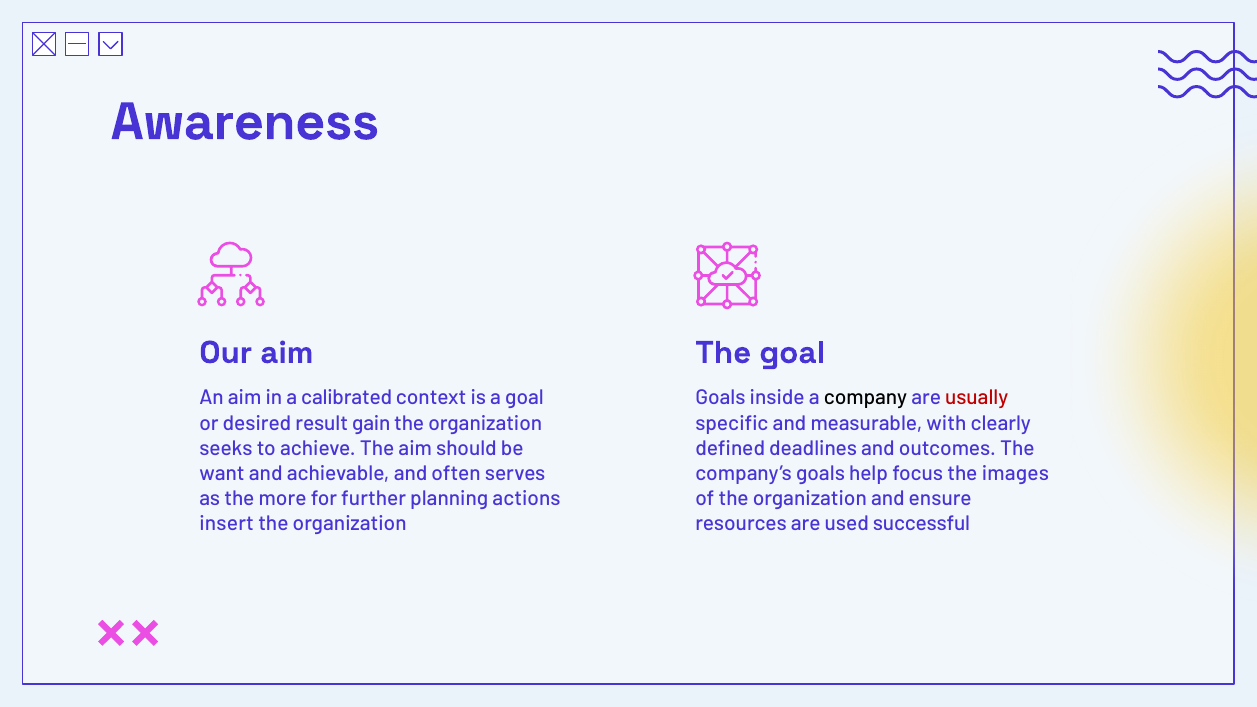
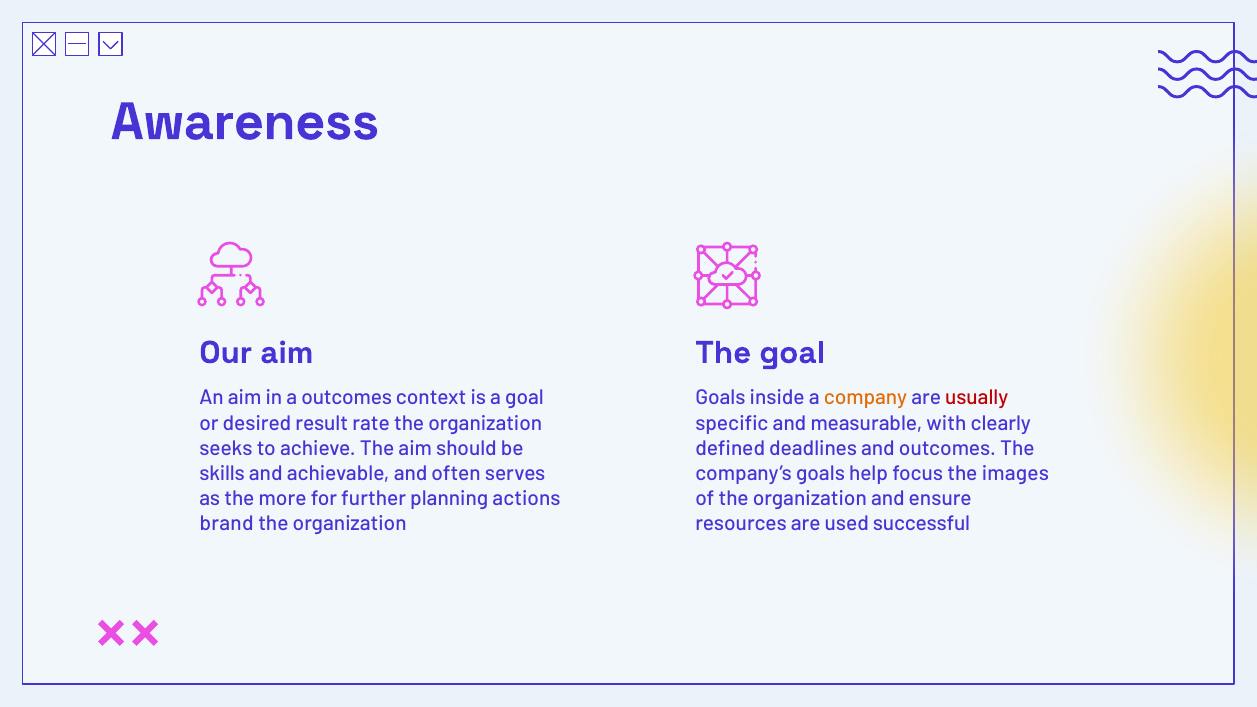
a calibrated: calibrated -> outcomes (347, 398)
company colour: black -> orange (866, 398)
gain: gain -> rate (371, 423)
want: want -> skills (222, 473)
insert: insert -> brand (227, 524)
